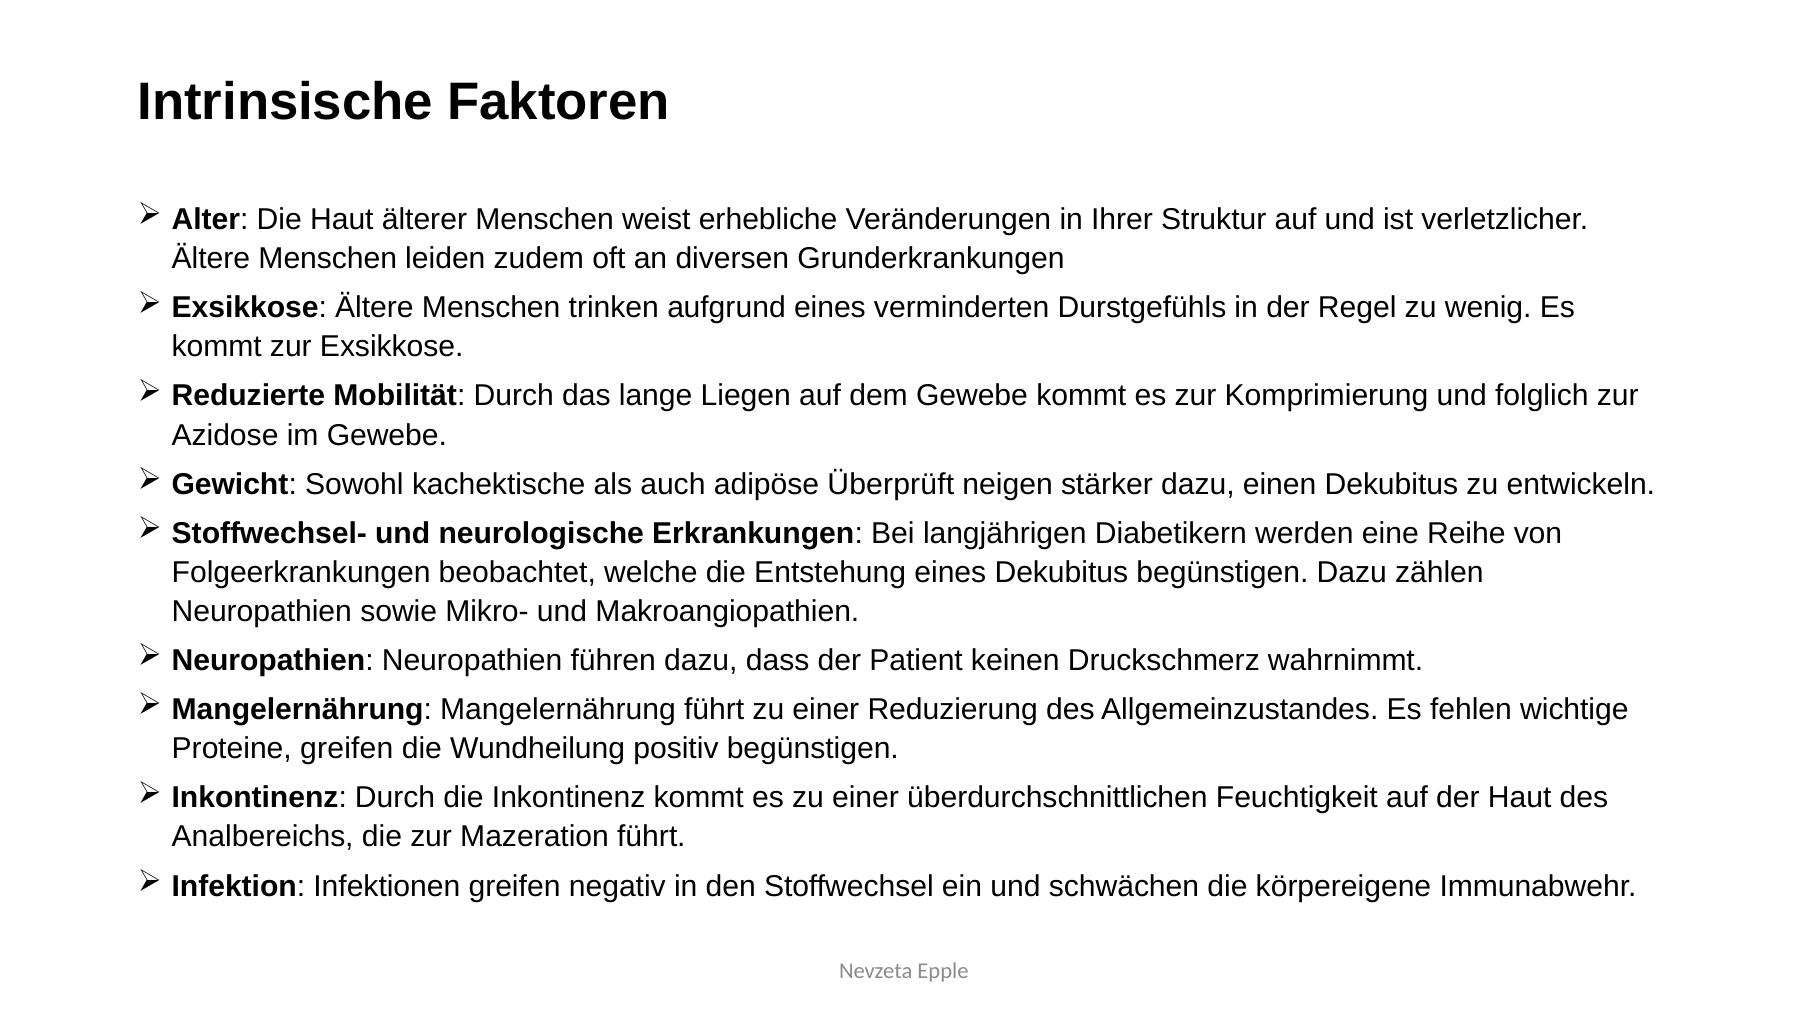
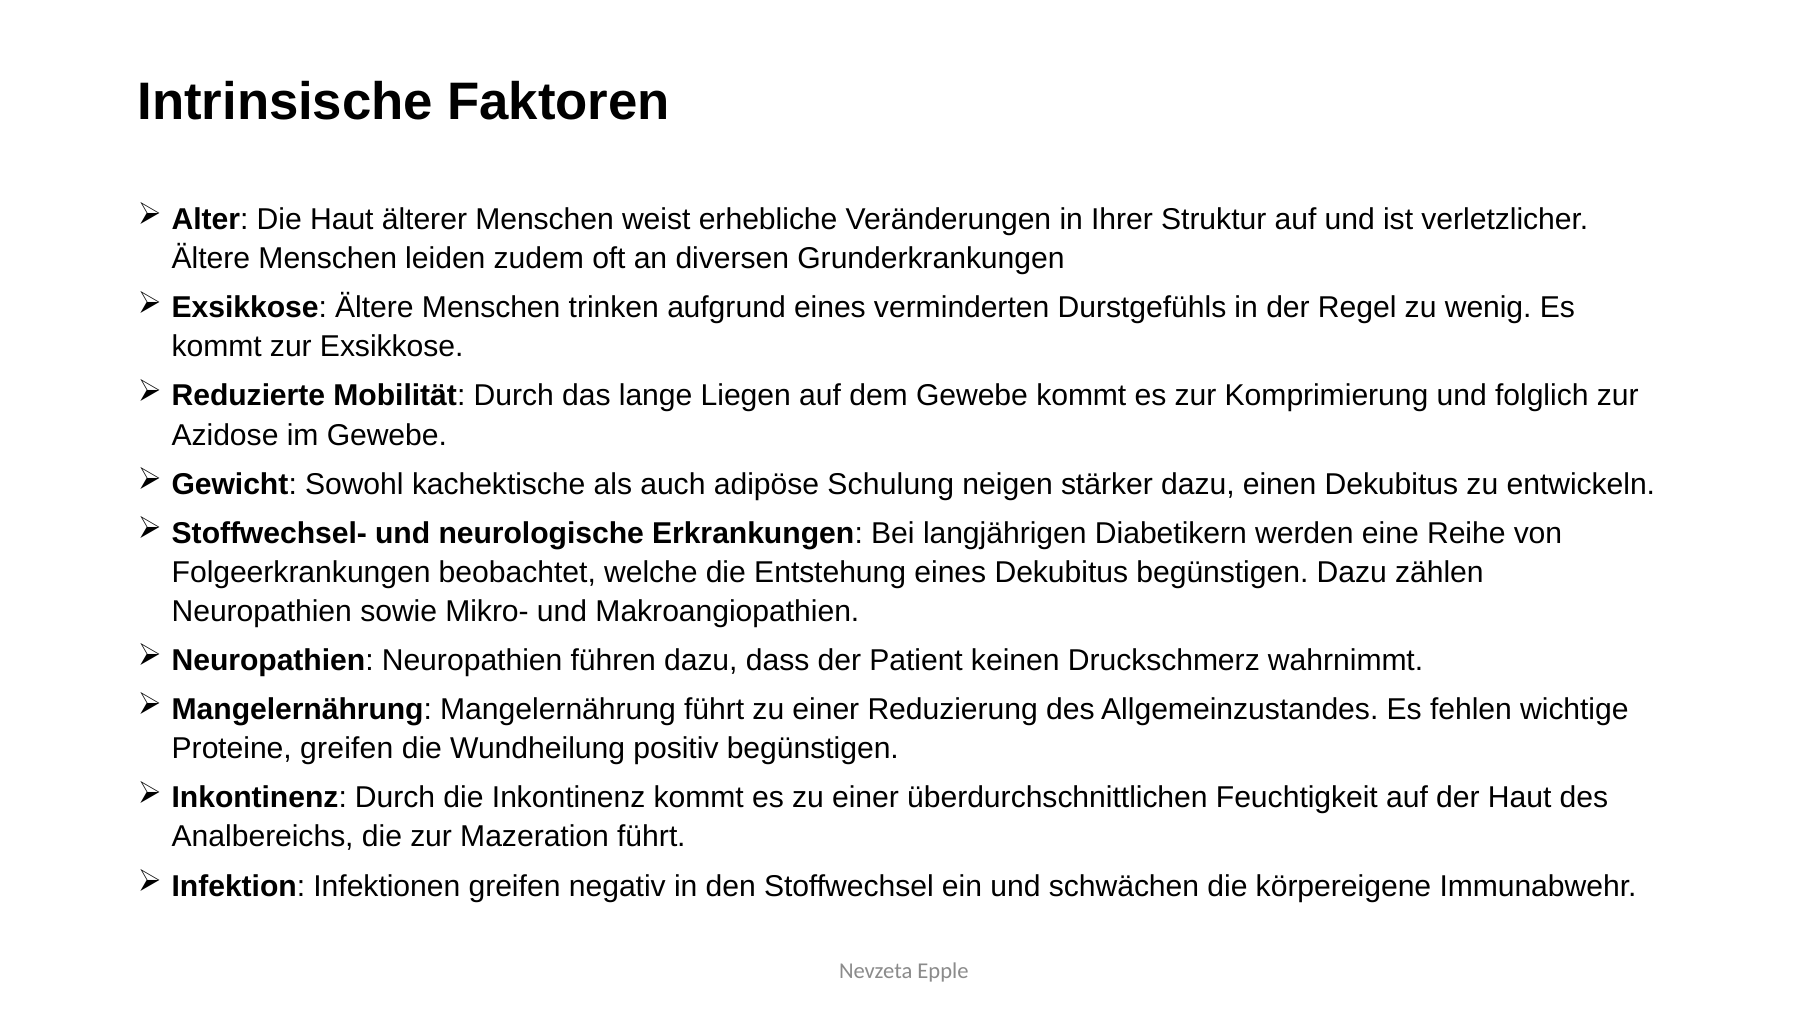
Überprüft: Überprüft -> Schulung (891, 484)
